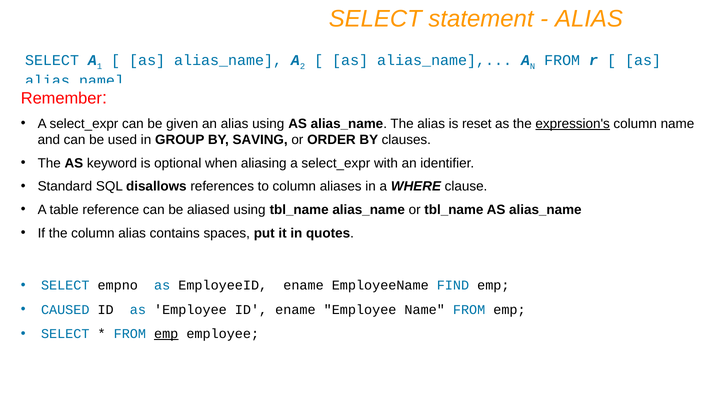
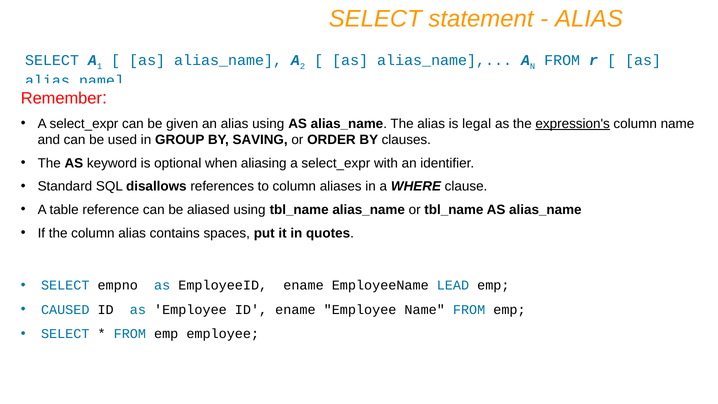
reset: reset -> legal (477, 124)
FIND: FIND -> LEAD (453, 285)
emp underline: present -> none (166, 334)
